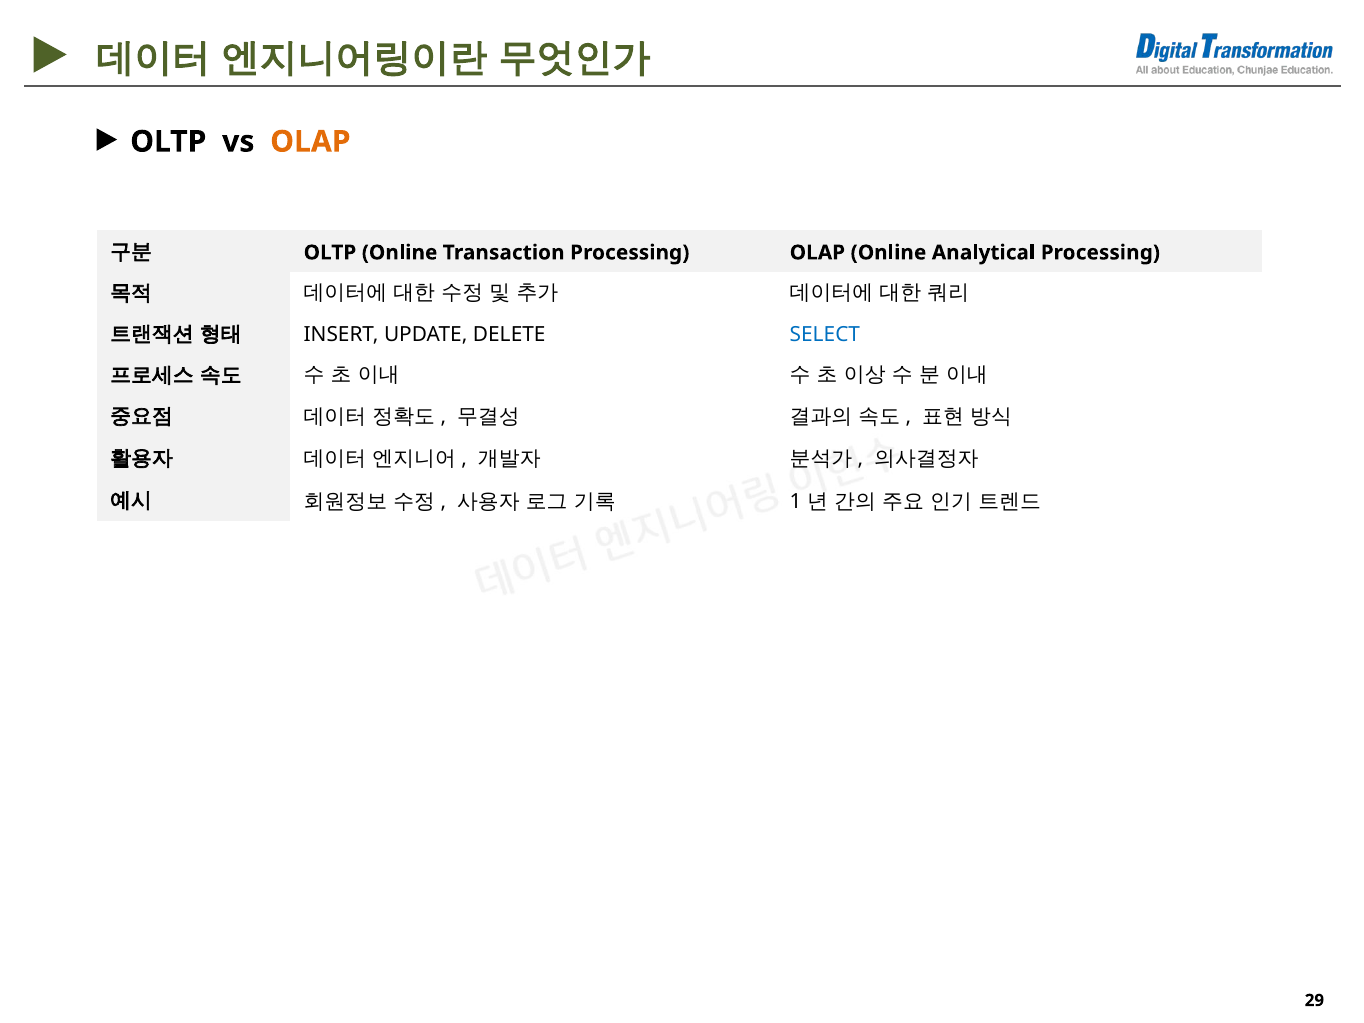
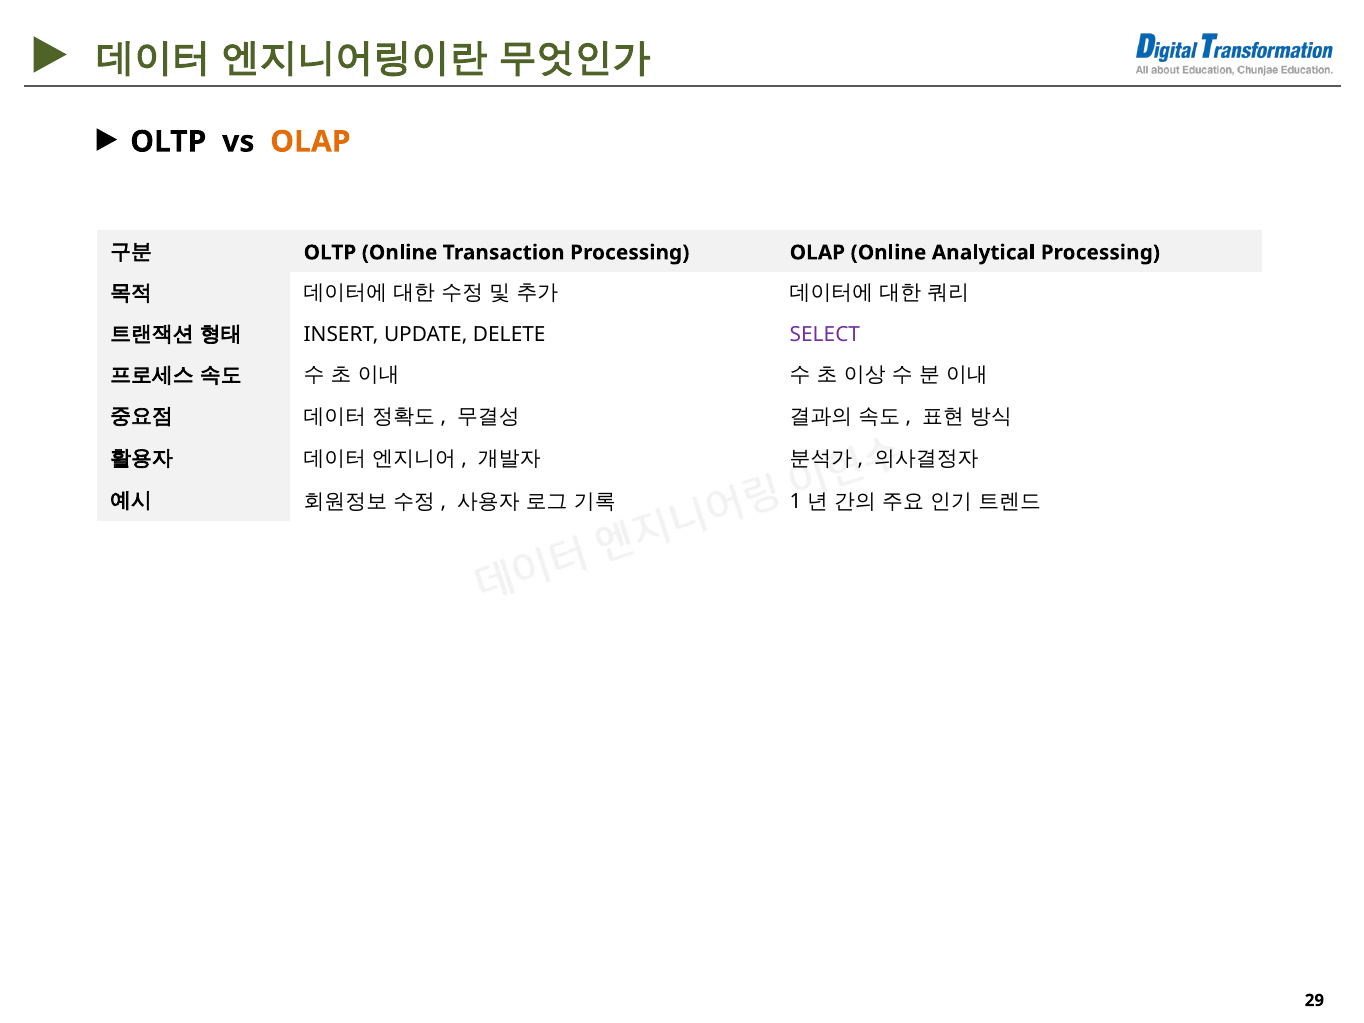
SELECT colour: blue -> purple (825, 335)
